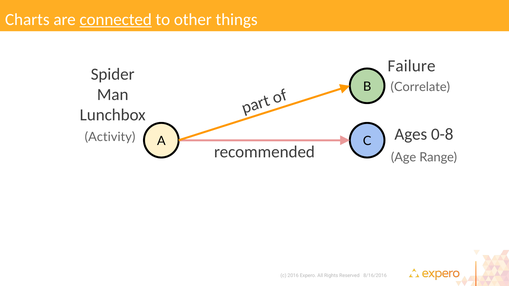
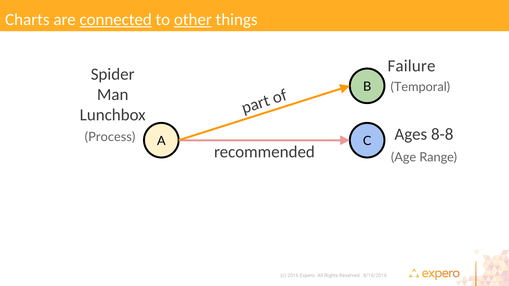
other underline: none -> present (193, 20)
Correlate: Correlate -> Temporal (420, 87)
0-8: 0-8 -> 8-8 (442, 134)
Activity: Activity -> Process (110, 137)
